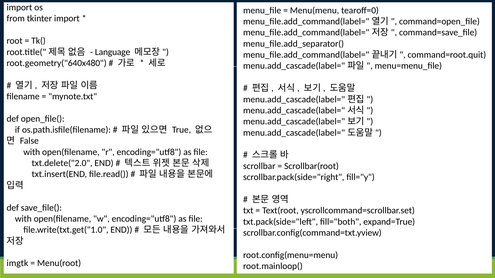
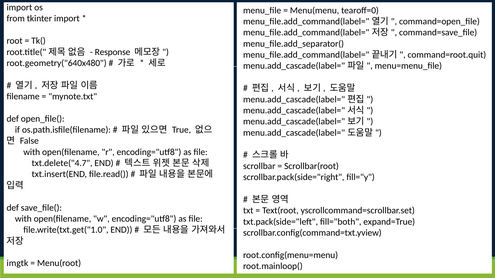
Language: Language -> Response (113, 52)
txt.delete("2.0: txt.delete("2.0 -> txt.delete("4.7 (62, 163)
